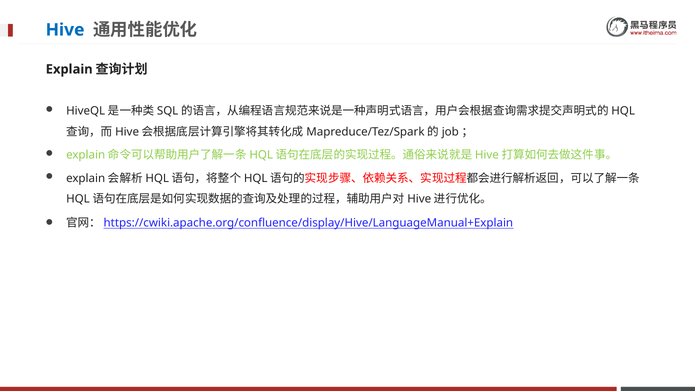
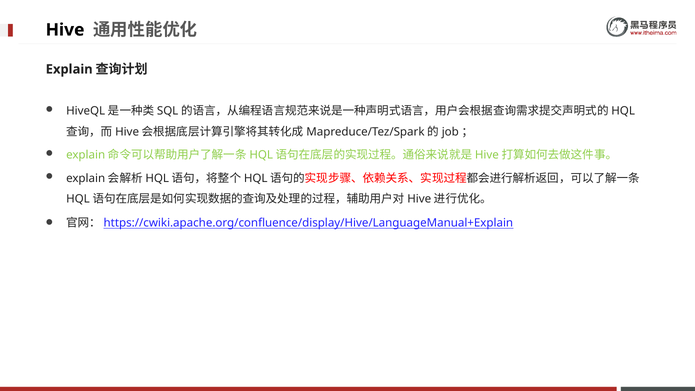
Hive colour: blue -> black (65, 30)
